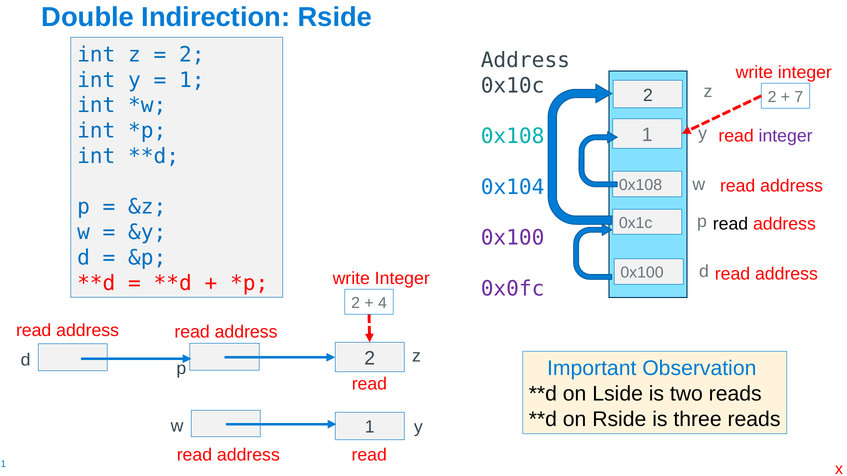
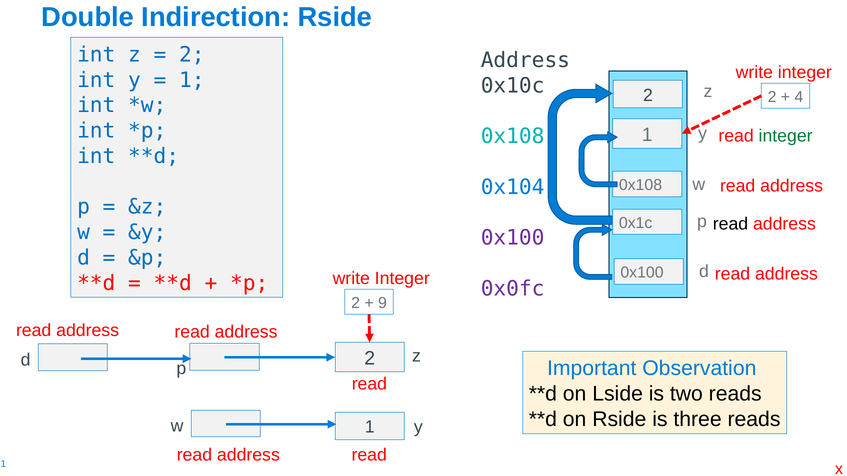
7: 7 -> 4 (799, 97)
integer colour: purple -> green (786, 136)
4: 4 -> 9 (382, 303)
